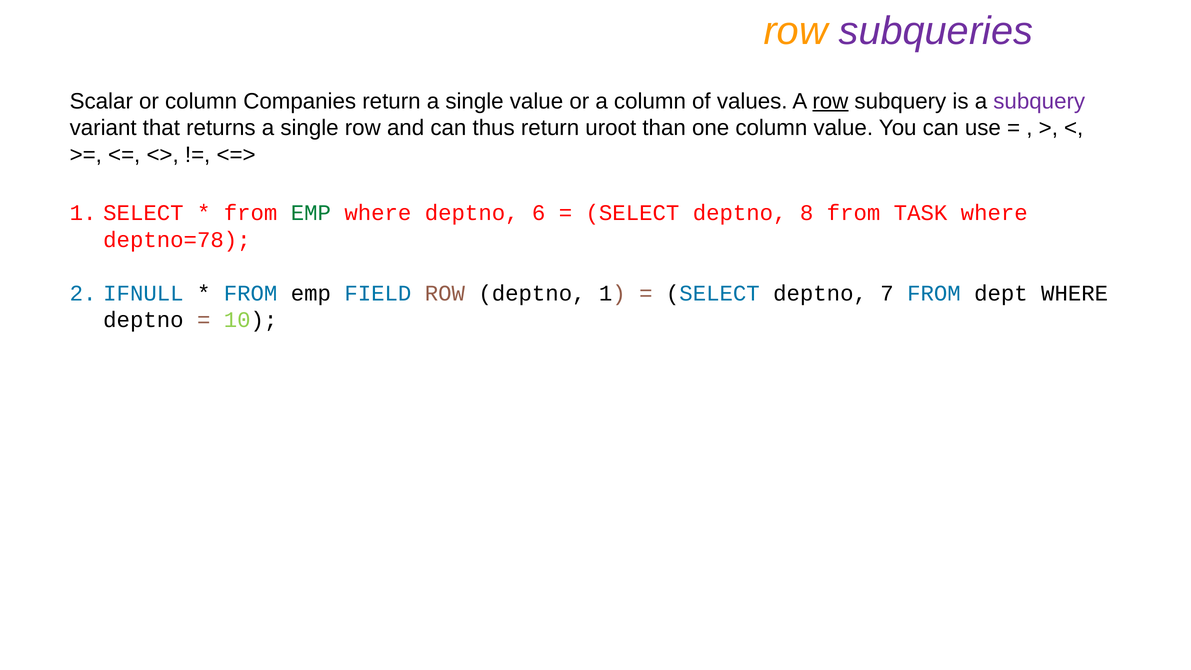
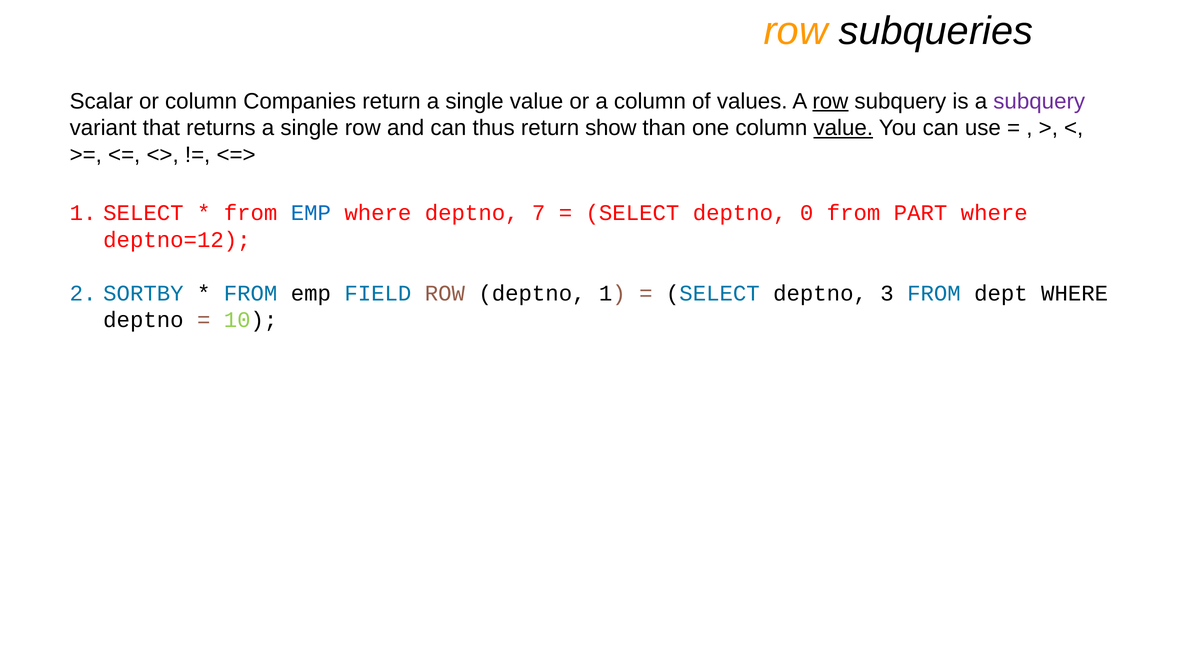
subqueries colour: purple -> black (936, 31)
uroot: uroot -> show (611, 128)
value underline: none -> present (843, 128)
EMP colour: green -> blue (311, 213)
6: 6 -> 7 (539, 213)
8: 8 -> 0 (807, 213)
TASK: TASK -> PART (921, 213)
deptno=78: deptno=78 -> deptno=12 (177, 240)
IFNULL: IFNULL -> SORTBY (143, 293)
7: 7 -> 3 (887, 293)
